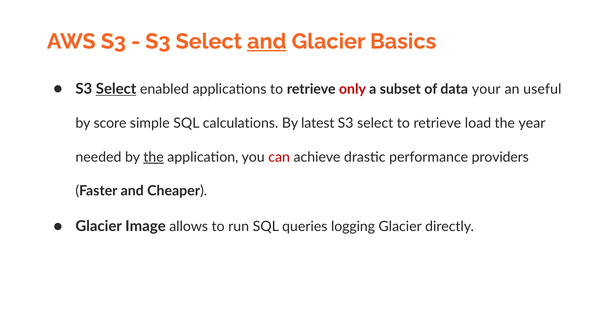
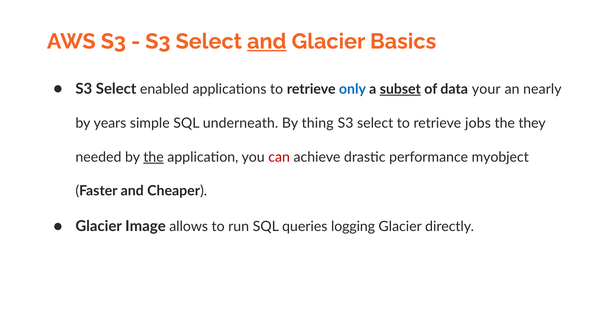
Select underline: present -> none (116, 89)
only colour: red -> blue (352, 89)
subset underline: none -> present (400, 89)
useful: useful -> nearly (542, 89)
score: score -> years (110, 123)
calculations: calculations -> underneath (240, 123)
latest: latest -> thing (318, 123)
load: load -> jobs (478, 123)
year: year -> they (532, 123)
providers: providers -> myobject (500, 157)
